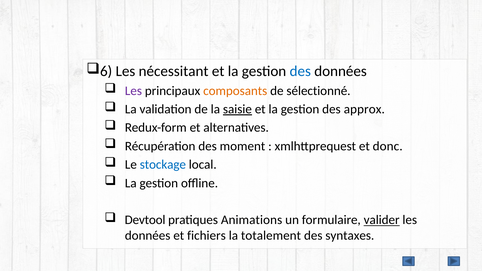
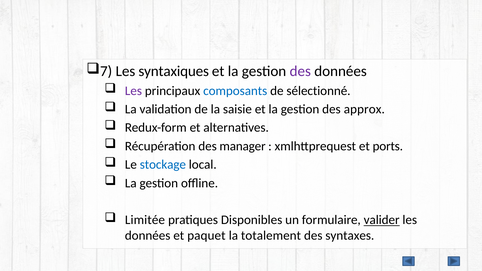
6: 6 -> 7 (106, 71)
nécessitant: nécessitant -> syntaxiques (174, 71)
des colour: blue -> purple (300, 71)
composants colour: orange -> blue (235, 91)
saisie underline: present -> none (237, 109)
moment: moment -> manager (243, 146)
donc: donc -> ports (388, 146)
Devtool: Devtool -> Limitée (145, 220)
Animations: Animations -> Disponibles (252, 220)
fichiers: fichiers -> paquet (206, 236)
